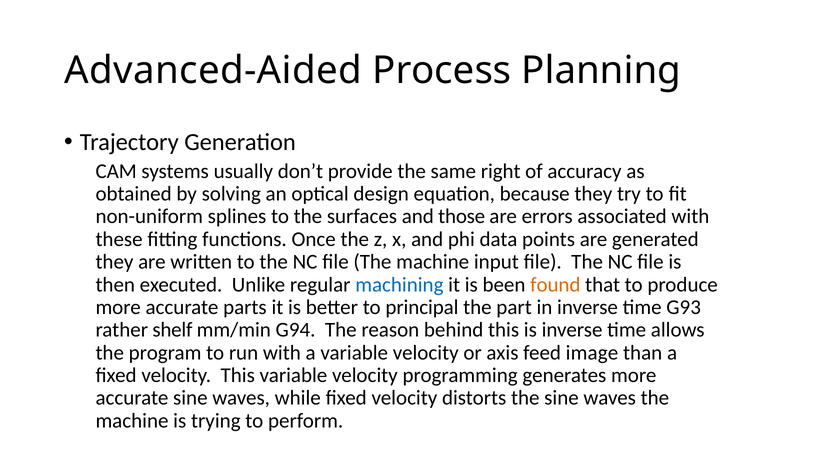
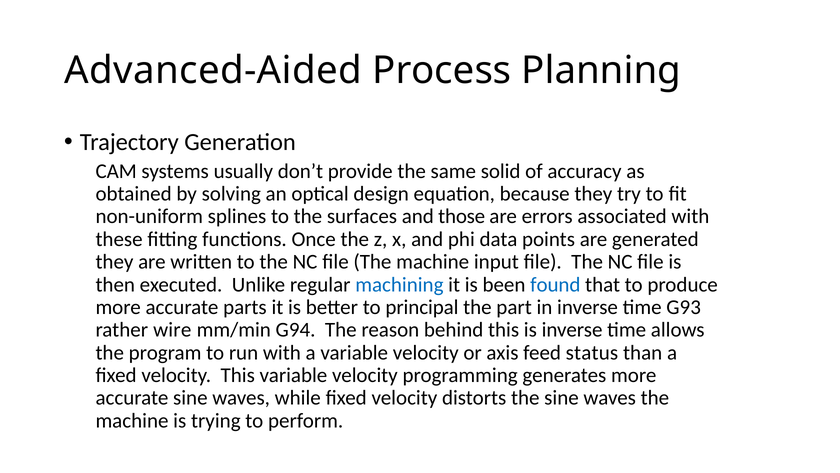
right: right -> solid (501, 171)
found colour: orange -> blue (555, 284)
shelf: shelf -> wire (172, 330)
image: image -> status (592, 352)
